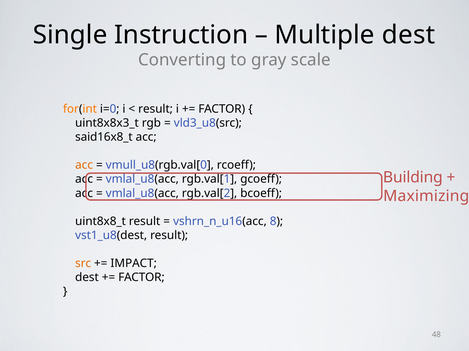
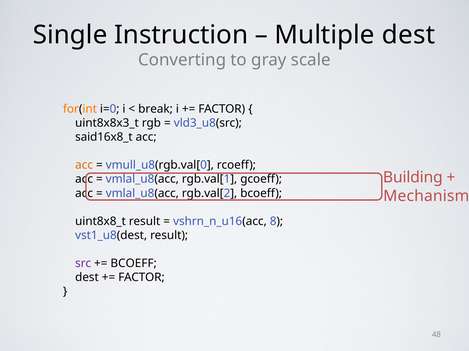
result: result -> break (156, 109)
Maximizing: Maximizing -> Mechanism (426, 196)
src colour: orange -> purple (83, 264)
IMPACT: IMPACT -> BCOEFF (134, 264)
